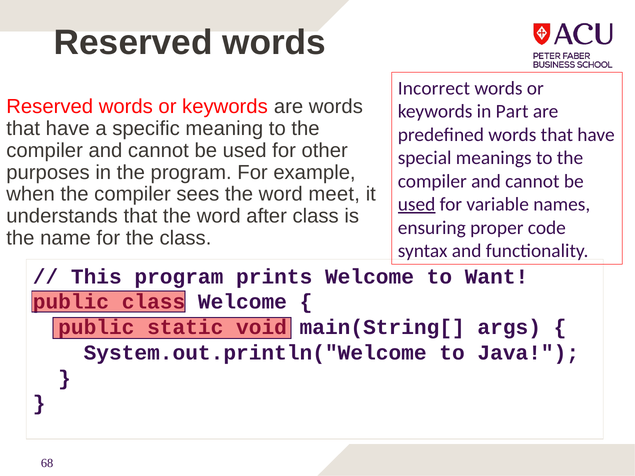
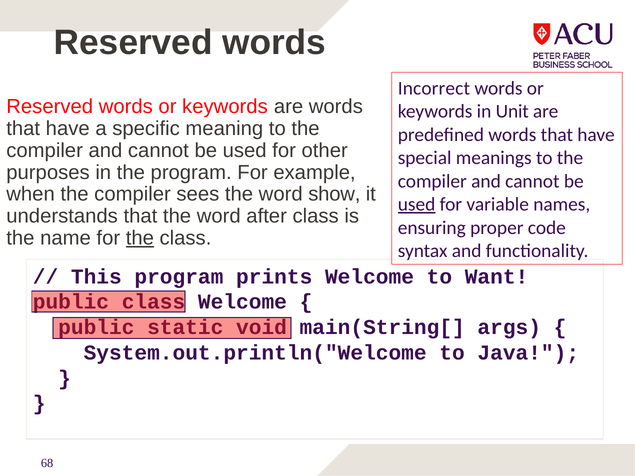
Part: Part -> Unit (512, 111)
meet: meet -> show (334, 194)
the underline: none -> present (140, 238)
